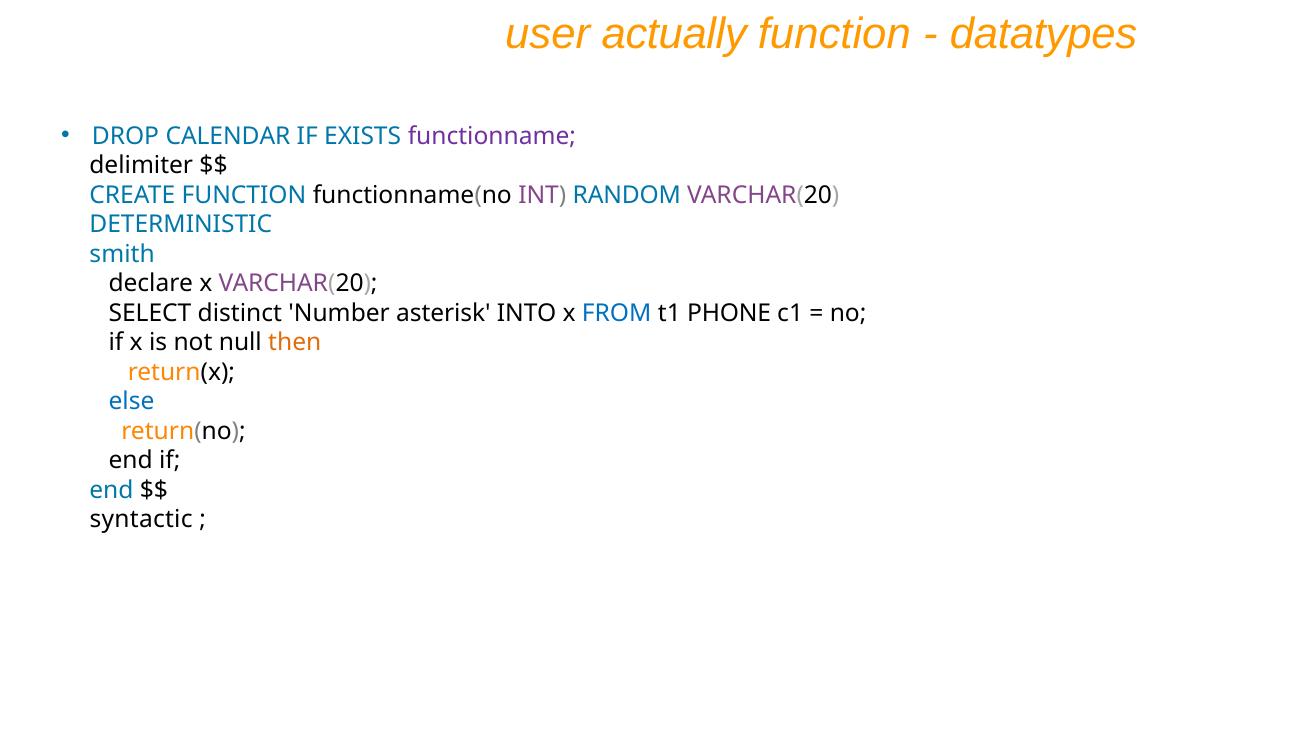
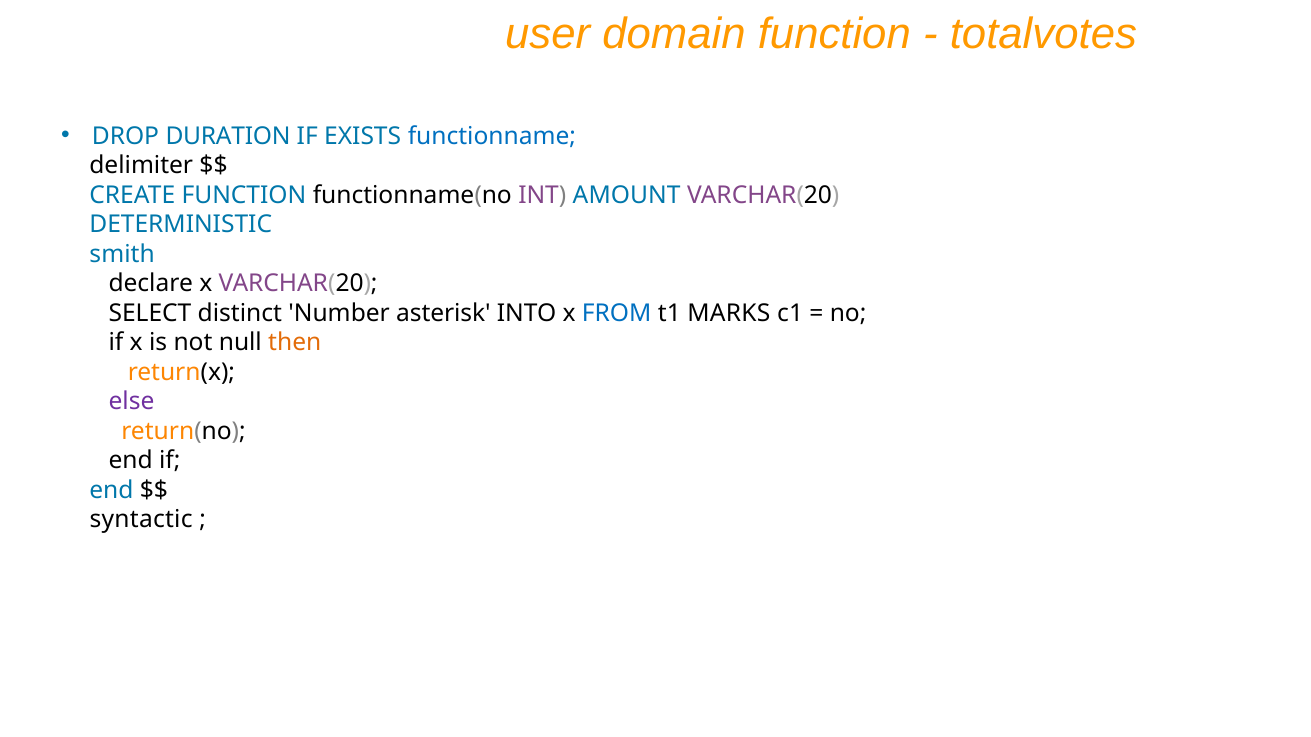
actually: actually -> domain (674, 34)
datatypes: datatypes -> totalvotes (1043, 34)
CALENDAR: CALENDAR -> DURATION (228, 136)
functionname colour: purple -> blue (492, 136)
RANDOM: RANDOM -> AMOUNT (627, 195)
PHONE: PHONE -> MARKS (729, 313)
else colour: blue -> purple (131, 402)
